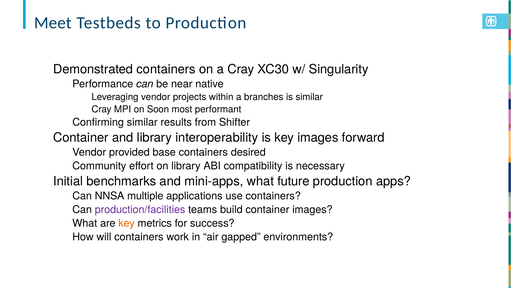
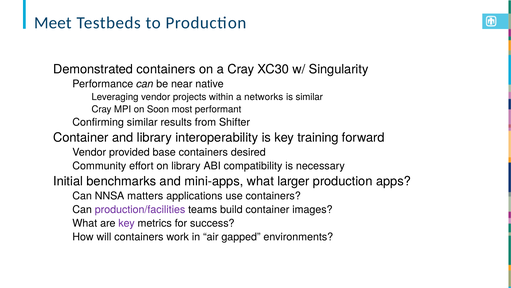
branches: branches -> networks (264, 97)
key images: images -> training (318, 137)
future: future -> larger (293, 181)
multiple: multiple -> matters (145, 196)
key colour: orange -> purple (127, 223)
